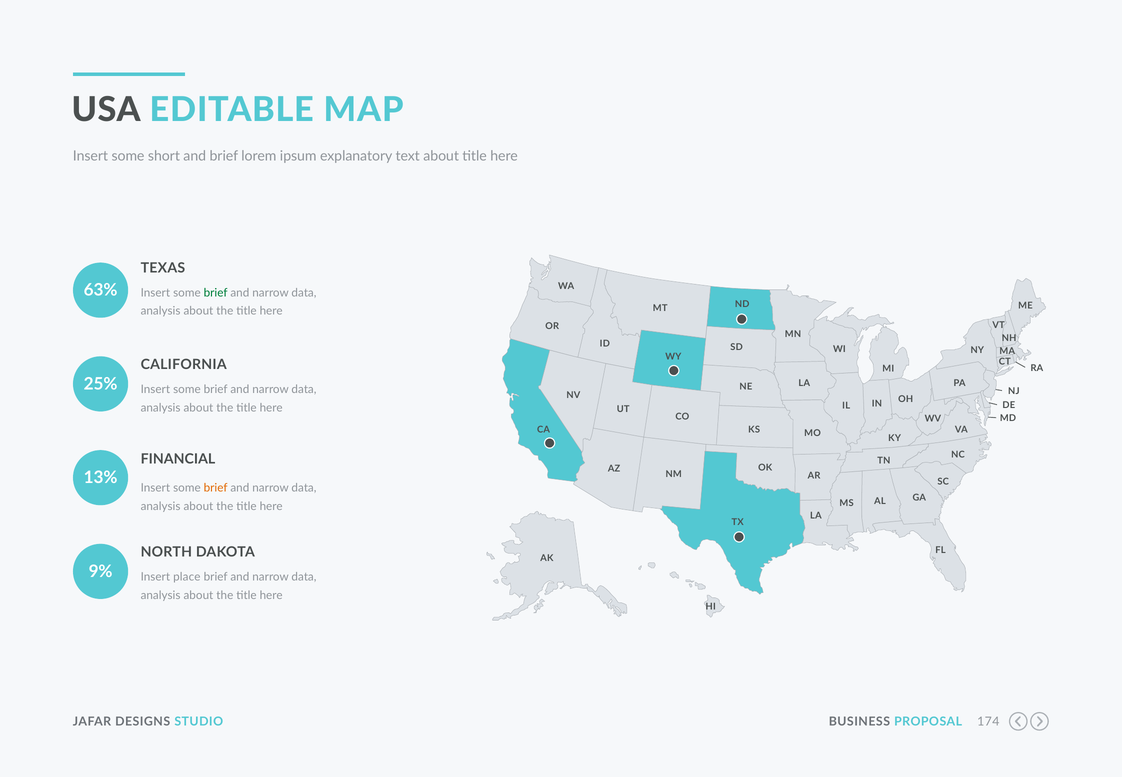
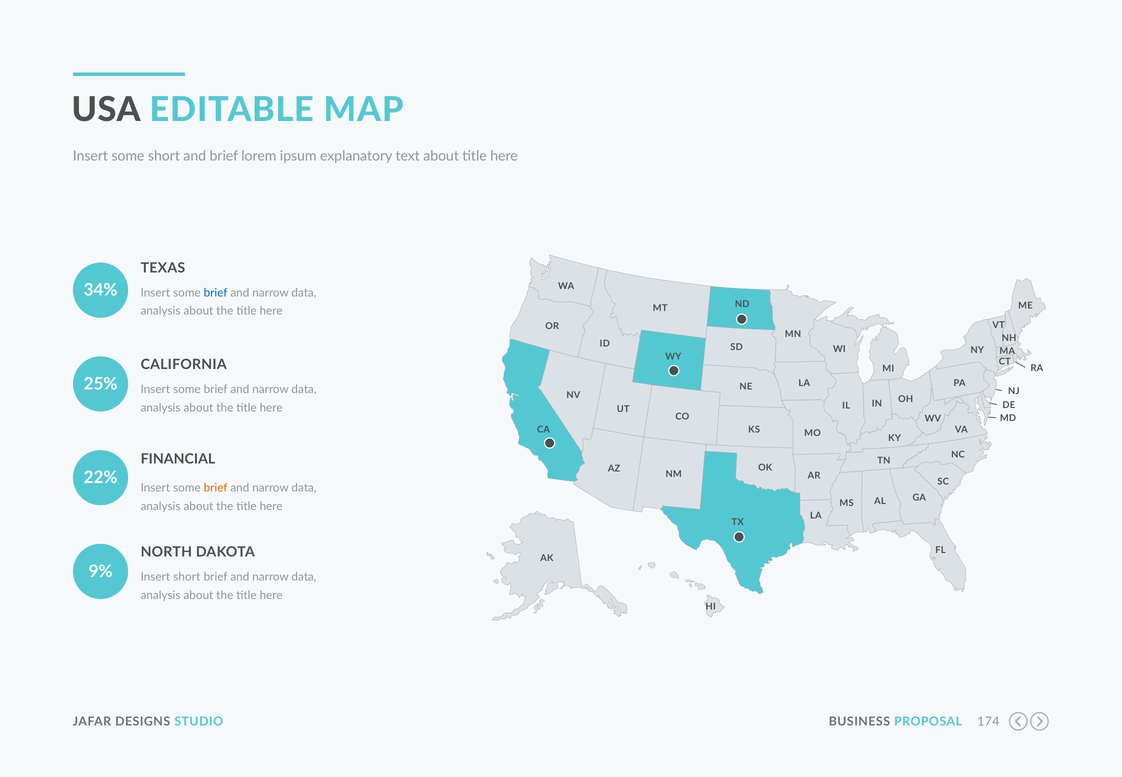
63%: 63% -> 34% (101, 290)
brief colour: green -> blue (216, 293)
13%: 13% -> 22% (101, 478)
Insert place: place -> short (187, 577)
